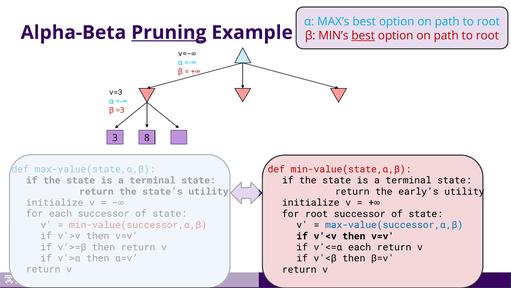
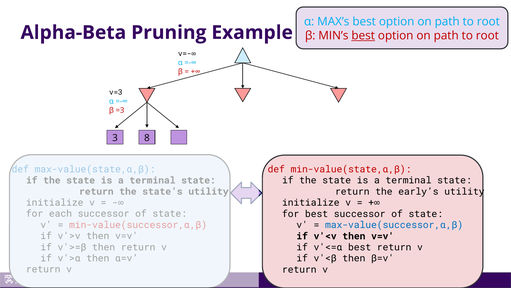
Pruning underline: present -> none (169, 33)
for root: root -> best (317, 213)
v'<=α each: each -> best (360, 247)
